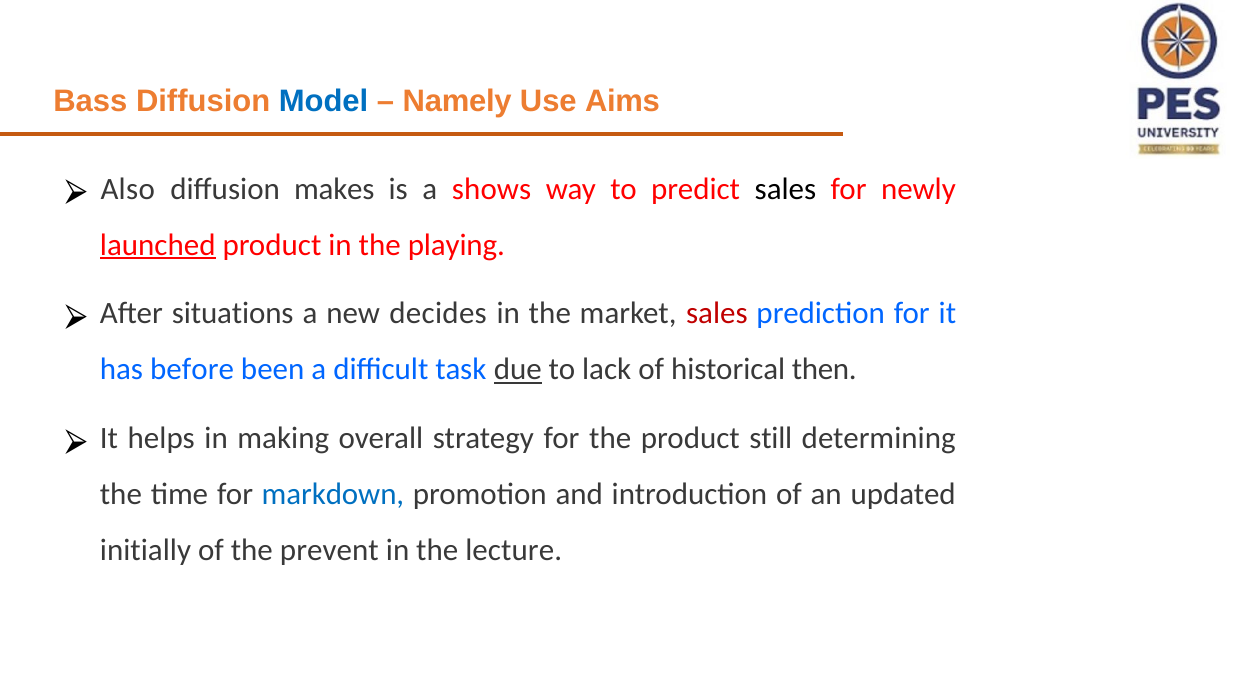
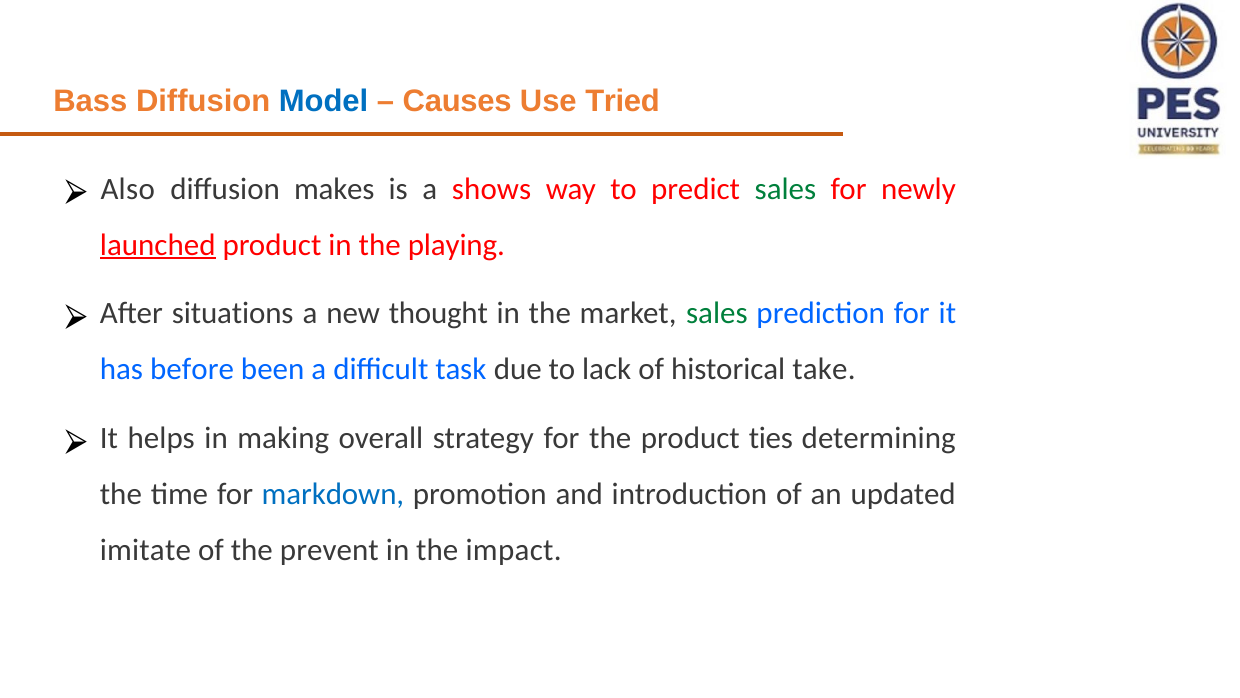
Namely: Namely -> Causes (457, 101)
Aims: Aims -> Tried (623, 101)
sales colour: black -> green (785, 189)
decides: decides -> thought (438, 313)
sales colour: red -> green (717, 313)
due underline: present -> none (518, 369)
then: then -> take (824, 369)
still: still -> ties (771, 438)
initially: initially -> imitate (145, 550)
lecture: lecture -> impact (514, 550)
